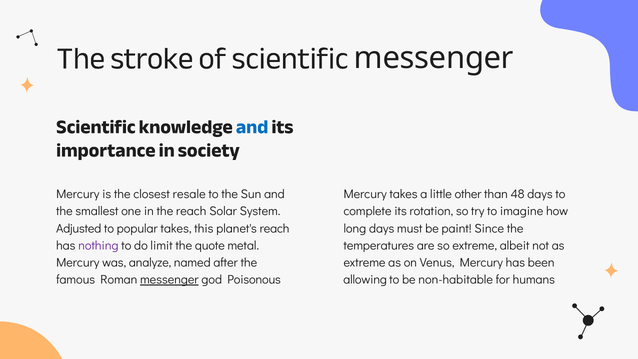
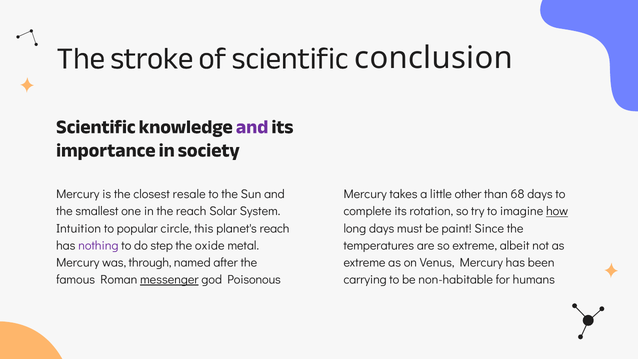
scientific messenger: messenger -> conclusion (434, 58)
and colour: blue -> purple (252, 127)
48: 48 -> 68 (518, 194)
how underline: none -> present (557, 211)
Adjusted: Adjusted -> Intuition (79, 228)
popular takes: takes -> circle (176, 228)
limit: limit -> step (162, 245)
quote: quote -> oxide (210, 245)
analyze: analyze -> through (150, 263)
allowing: allowing -> carrying (365, 280)
